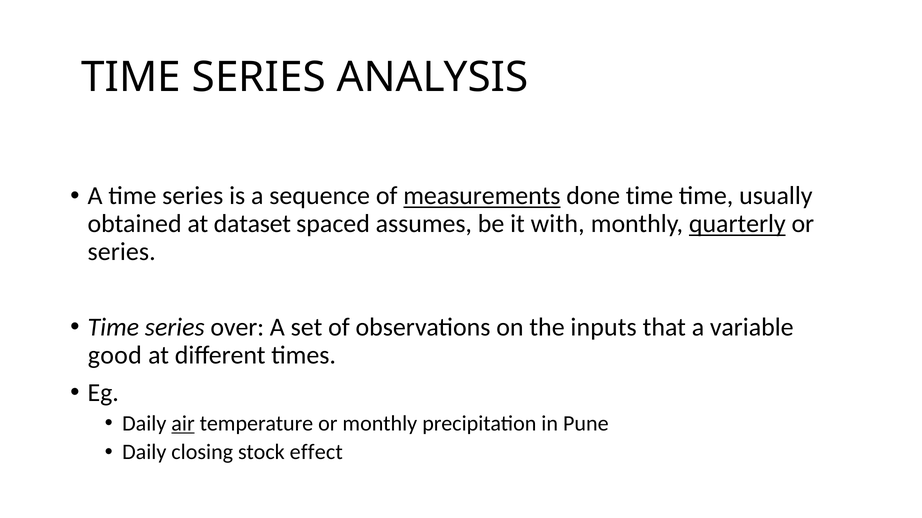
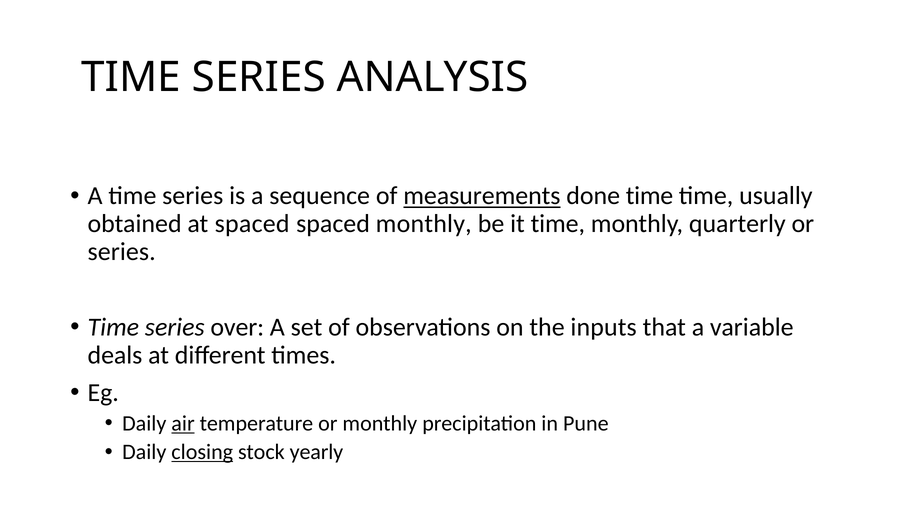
at dataset: dataset -> spaced (252, 224)
spaced assumes: assumes -> monthly (424, 224)
it with: with -> time (558, 224)
quarterly underline: present -> none (737, 224)
good: good -> deals (115, 356)
closing underline: none -> present (202, 453)
effect: effect -> yearly (316, 453)
